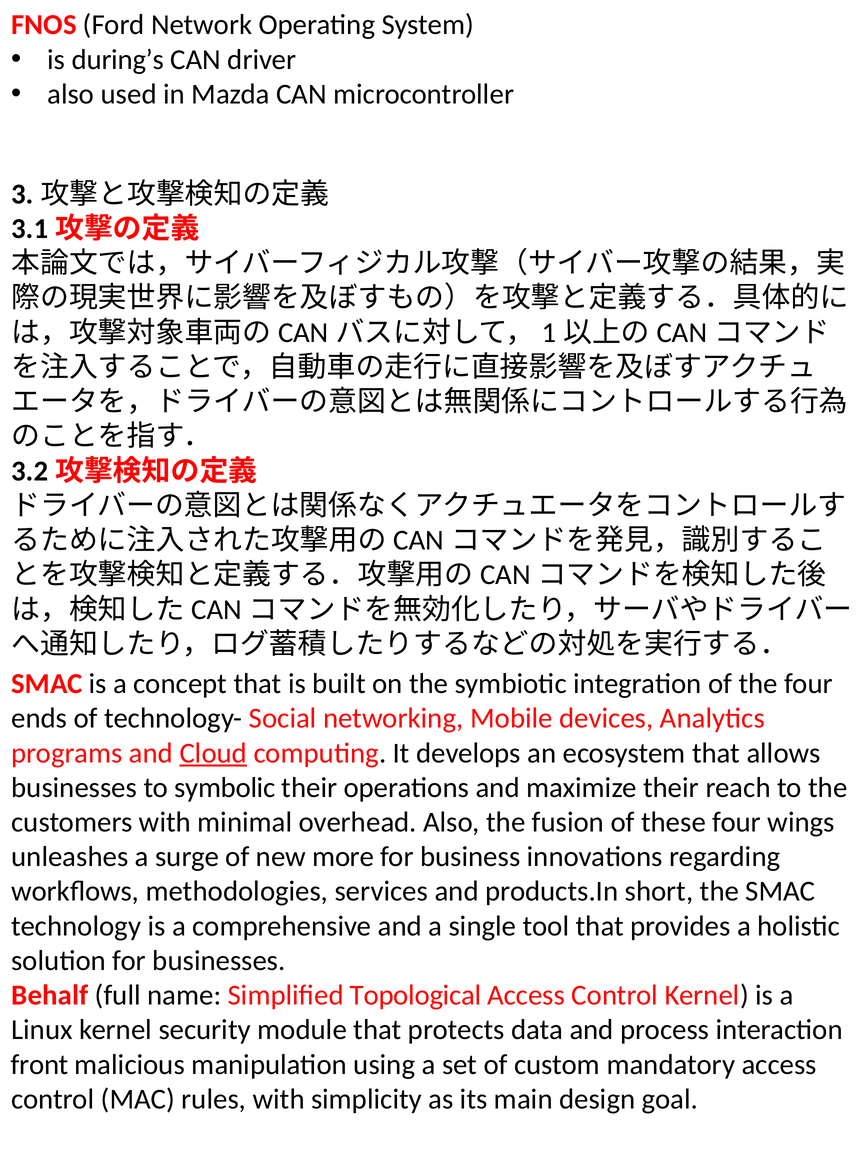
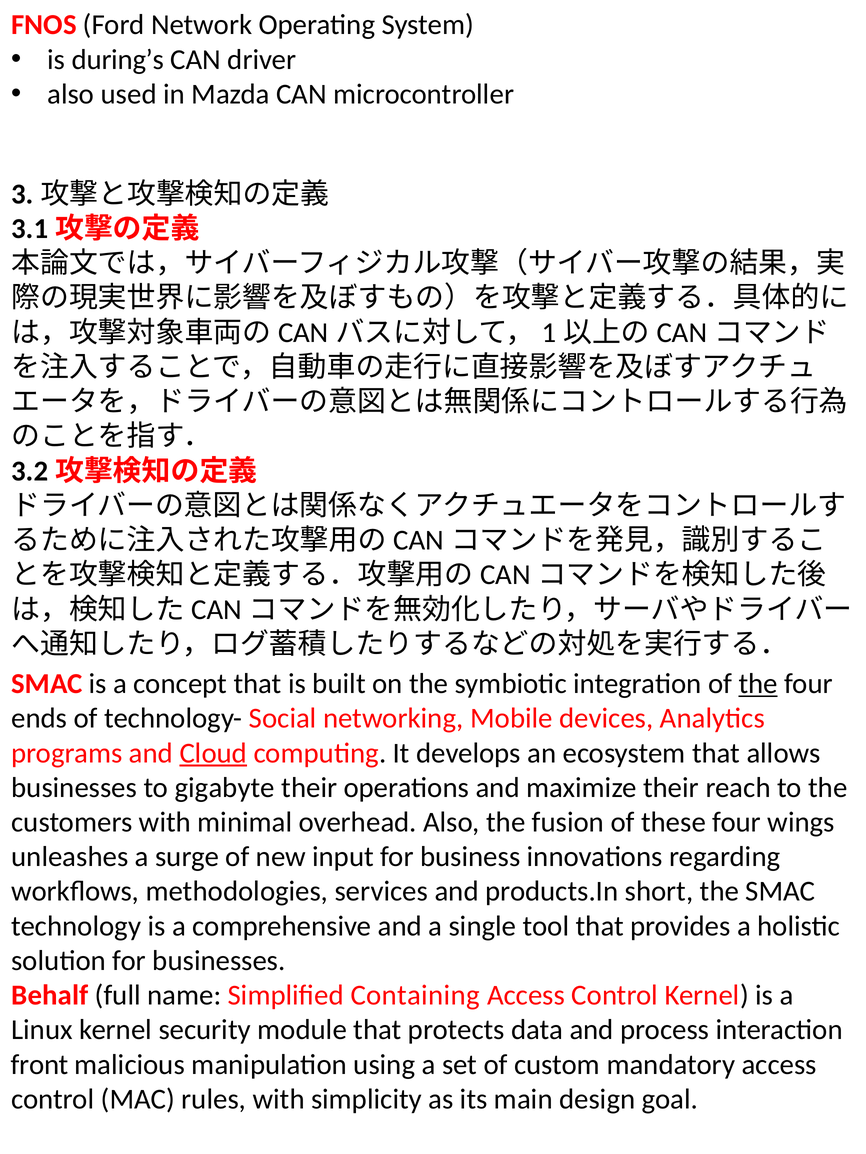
the underline: none -> present (758, 684)
symbolic: symbolic -> gigabyte (225, 788)
more: more -> input (343, 857)
Topological: Topological -> Containing (415, 996)
